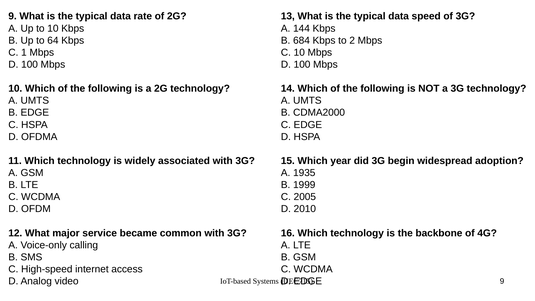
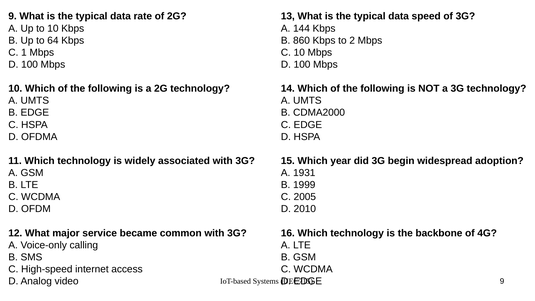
684: 684 -> 860 (301, 40)
1935: 1935 -> 1931 (304, 173)
